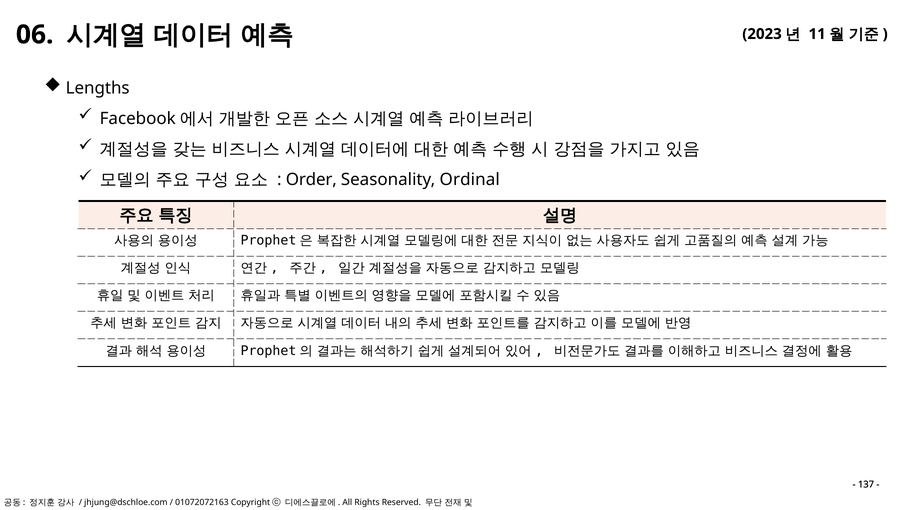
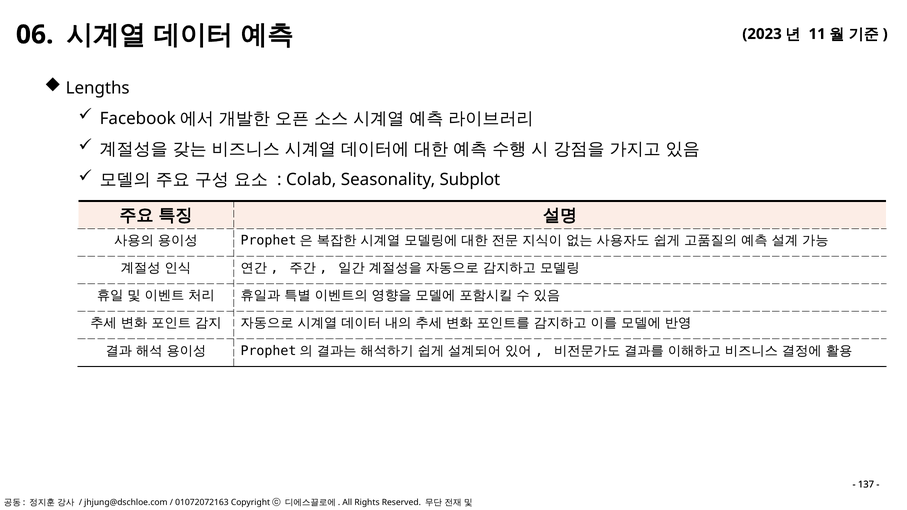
Order: Order -> Colab (311, 180)
Ordinal: Ordinal -> Subplot (470, 180)
